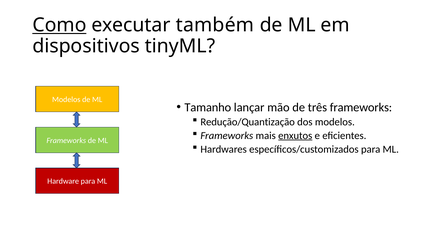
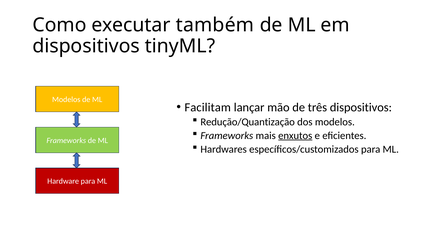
Como underline: present -> none (59, 25)
Tamanho: Tamanho -> Facilitam (208, 107)
três frameworks: frameworks -> dispositivos (361, 107)
